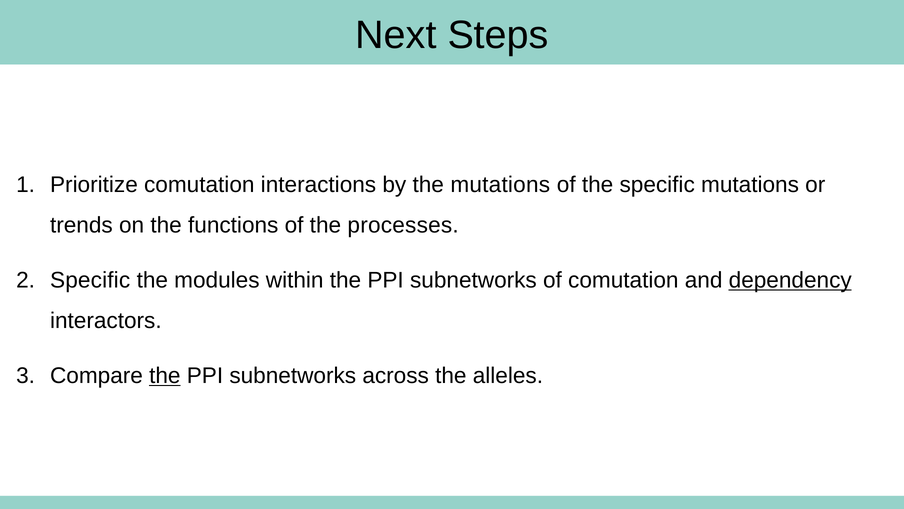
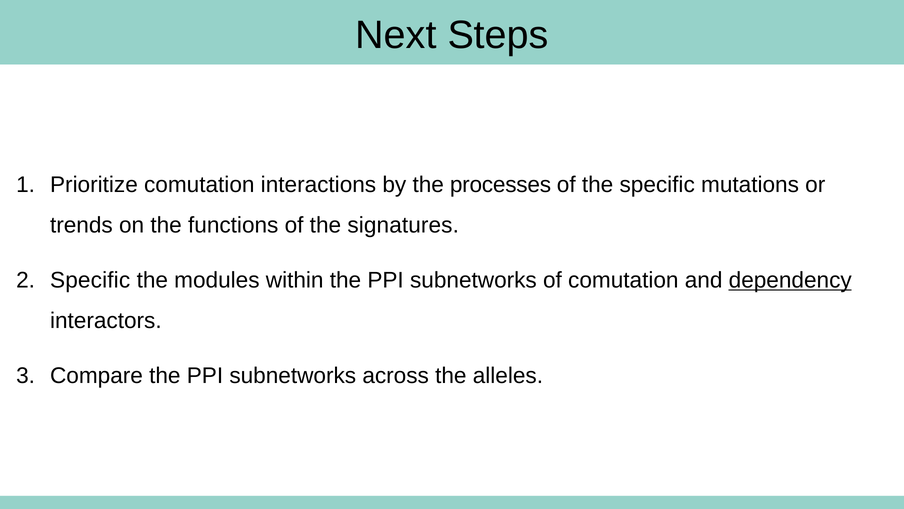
the mutations: mutations -> processes (500, 184)
processes: processes -> signatures (403, 225)
the underline: present -> none (165, 375)
